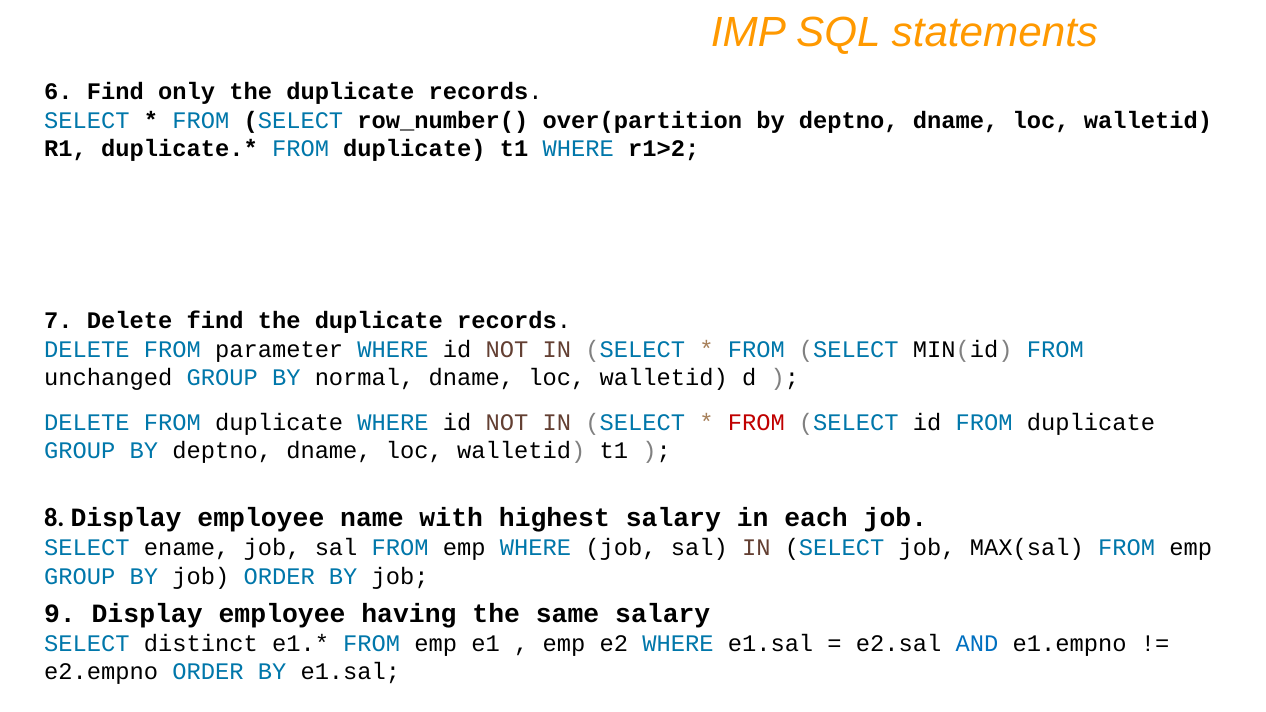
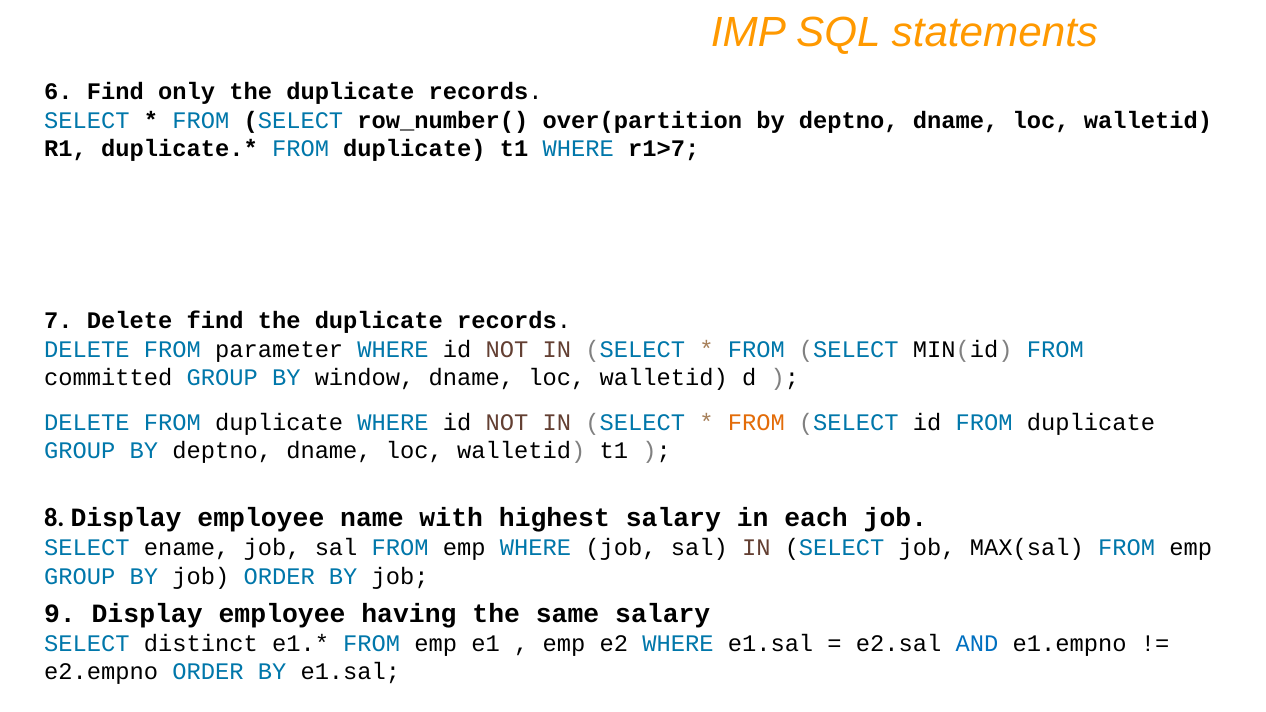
r1>2: r1>2 -> r1>7 (664, 149)
unchanged: unchanged -> committed (108, 378)
normal: normal -> window (365, 378)
FROM colour: red -> orange (756, 422)
